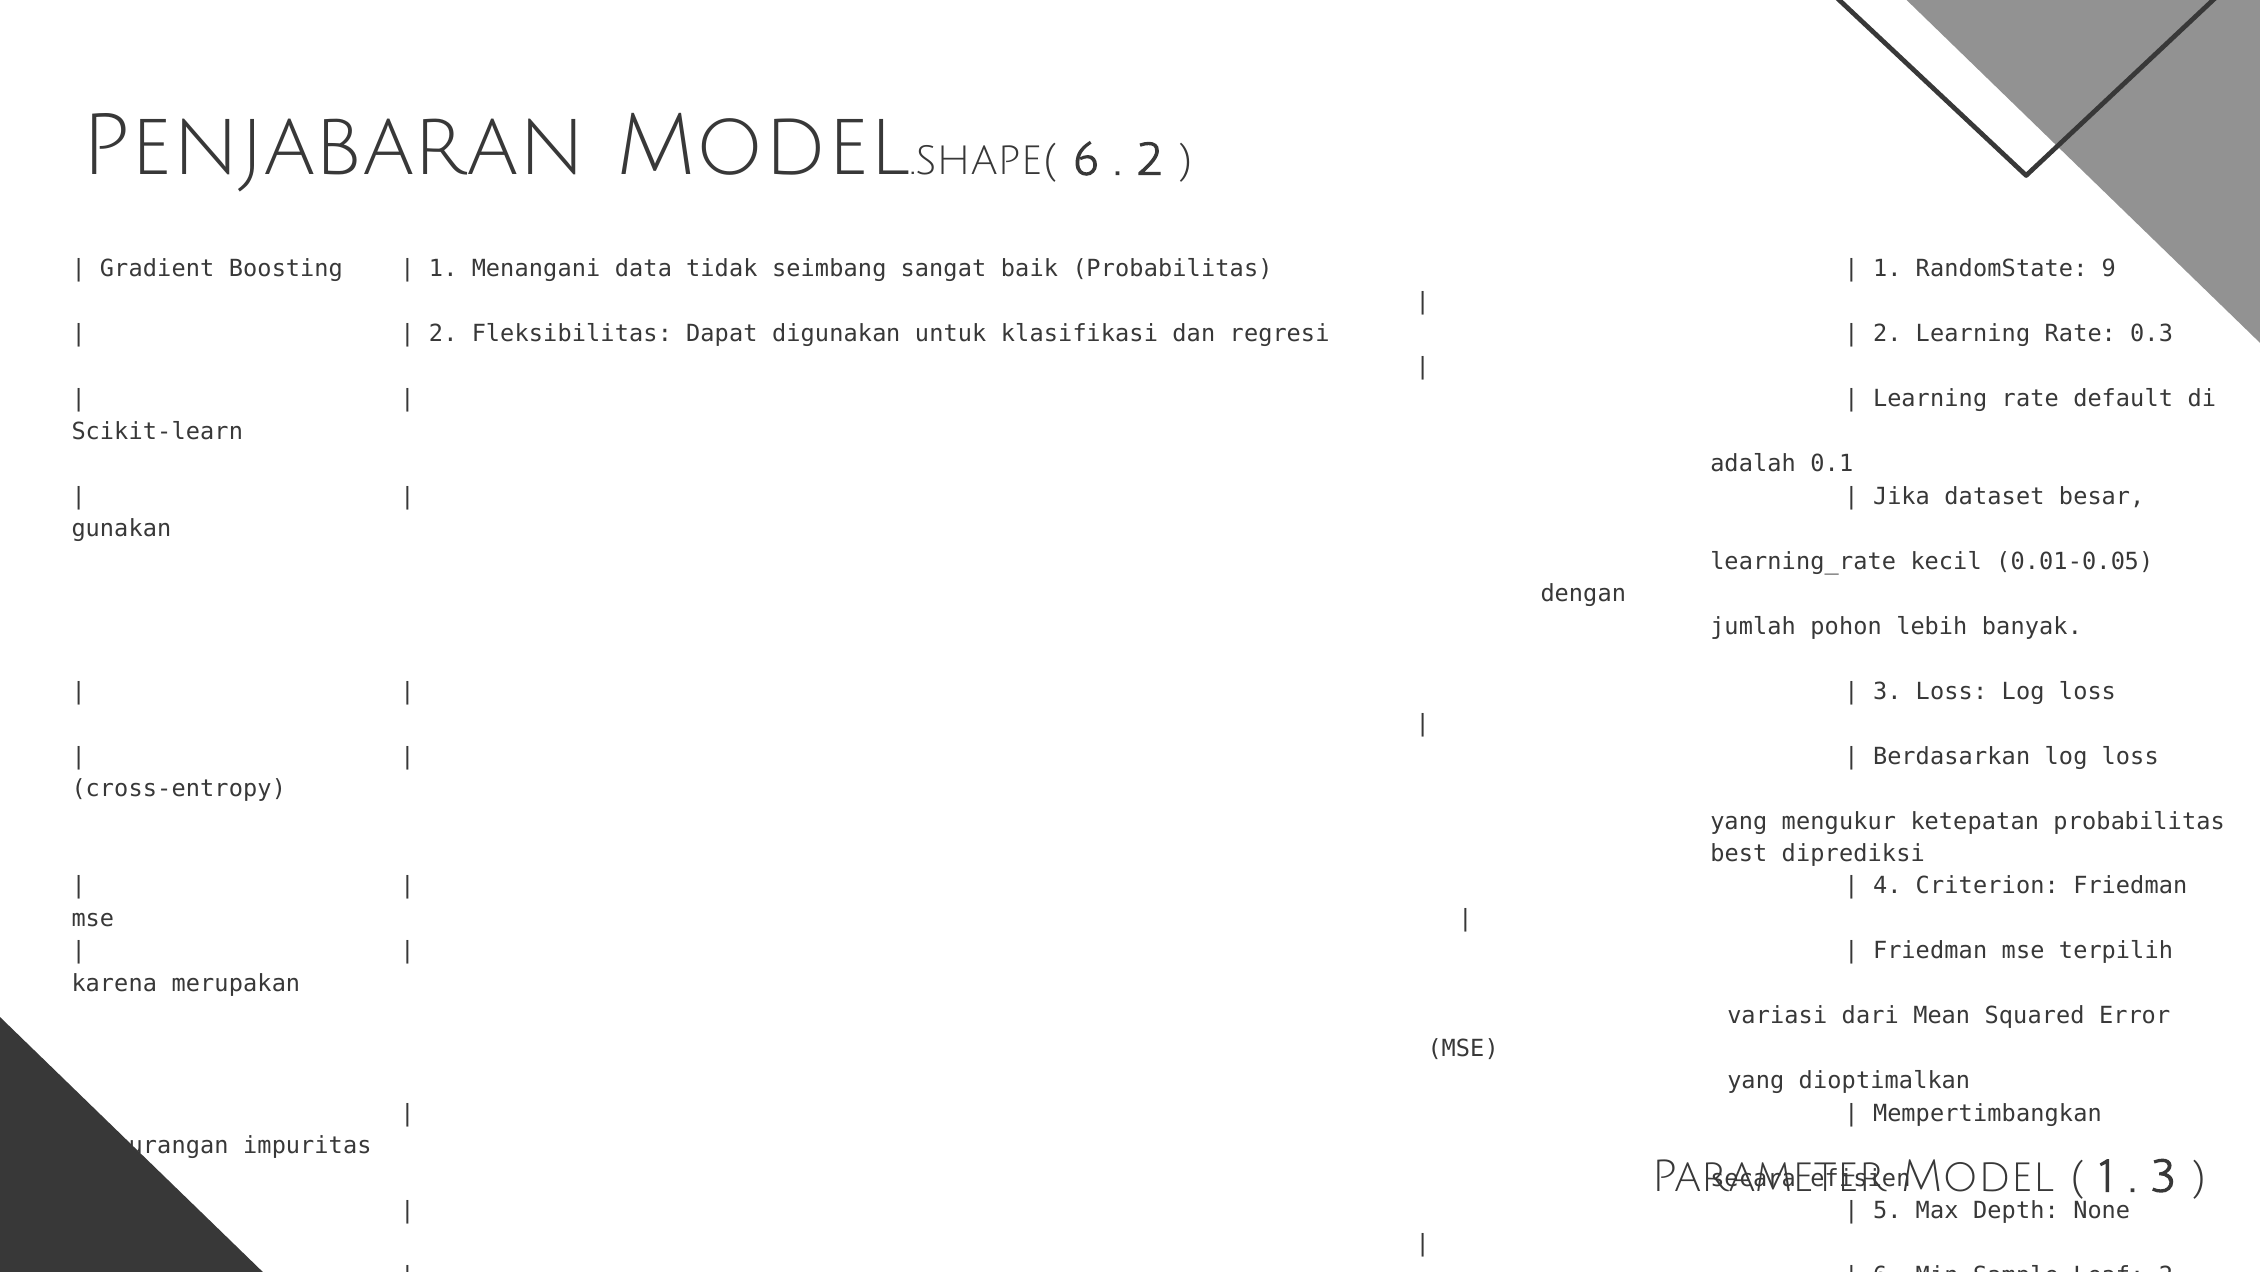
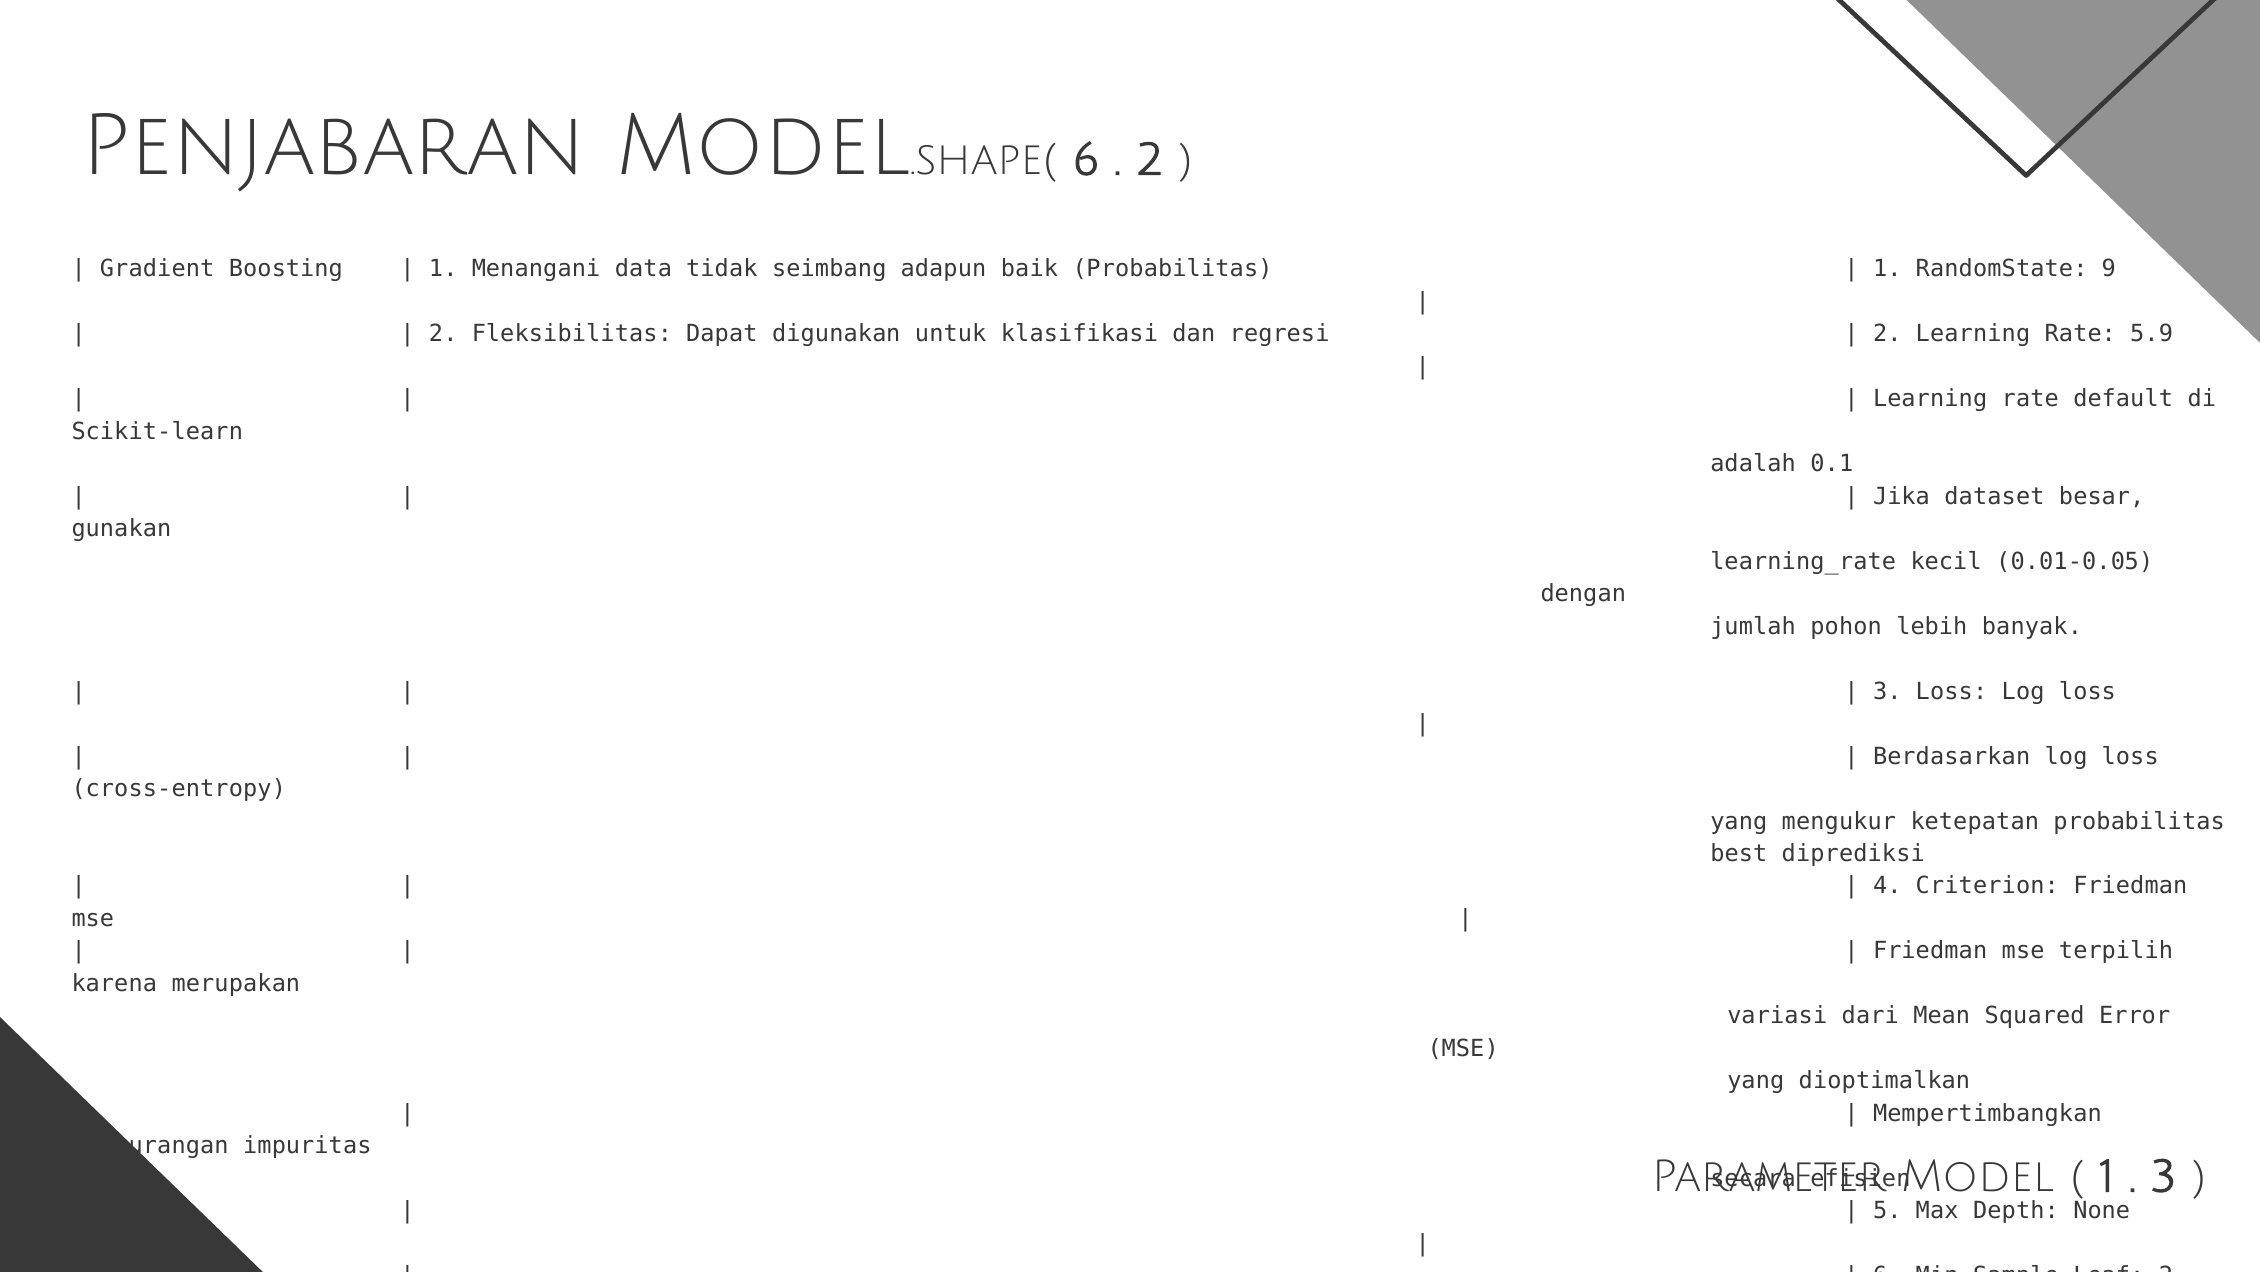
sangat: sangat -> adapun (943, 269)
0.3: 0.3 -> 5.9 (2152, 334)
